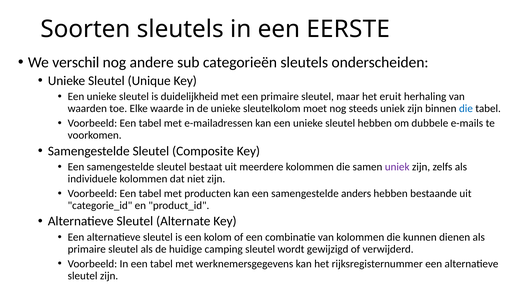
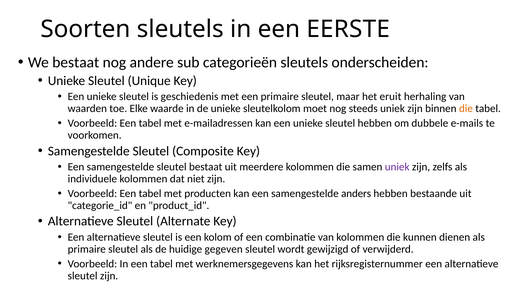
We verschil: verschil -> bestaat (76, 62)
duidelijkheid: duidelijkheid -> geschiedenis (190, 97)
die colour: blue -> orange (466, 109)
camping: camping -> gegeven (224, 249)
